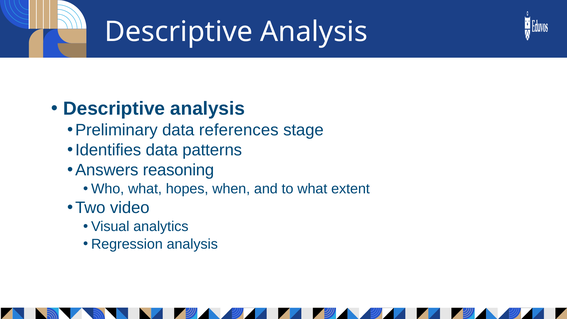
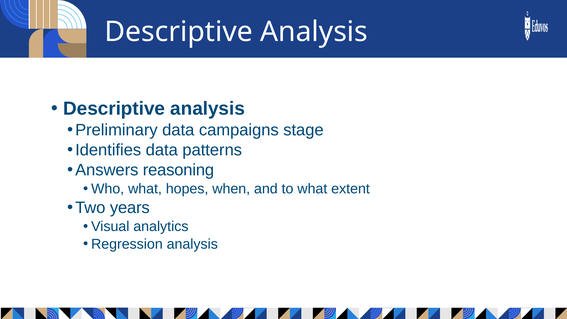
references: references -> campaigns (239, 130)
video: video -> years (130, 208)
